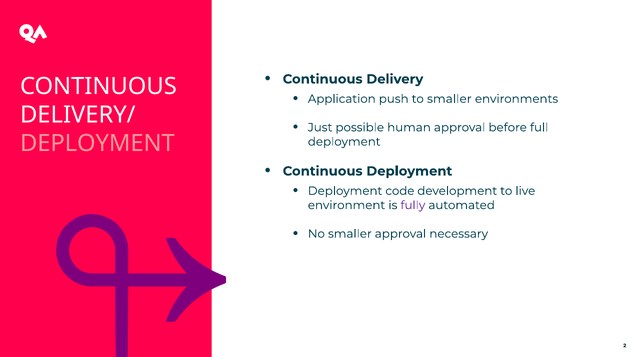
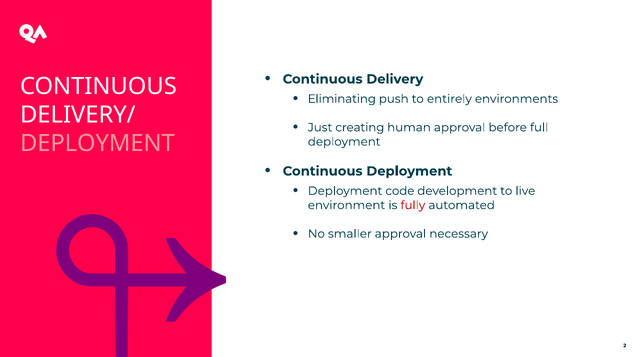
Application: Application -> Eliminating (342, 99)
to smaller: smaller -> entirely (449, 99)
possible: possible -> creating (360, 127)
fully colour: purple -> red (413, 205)
